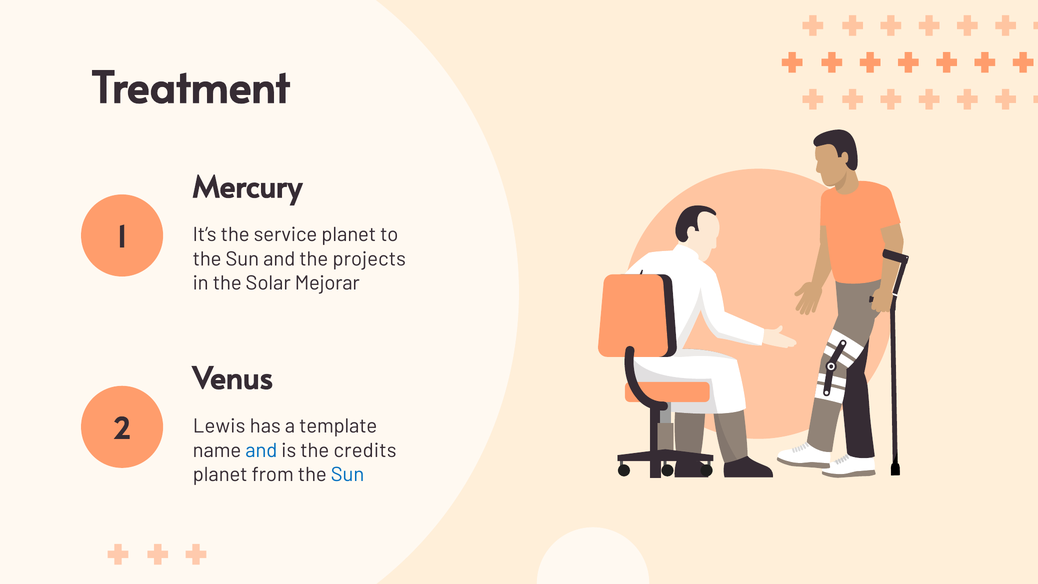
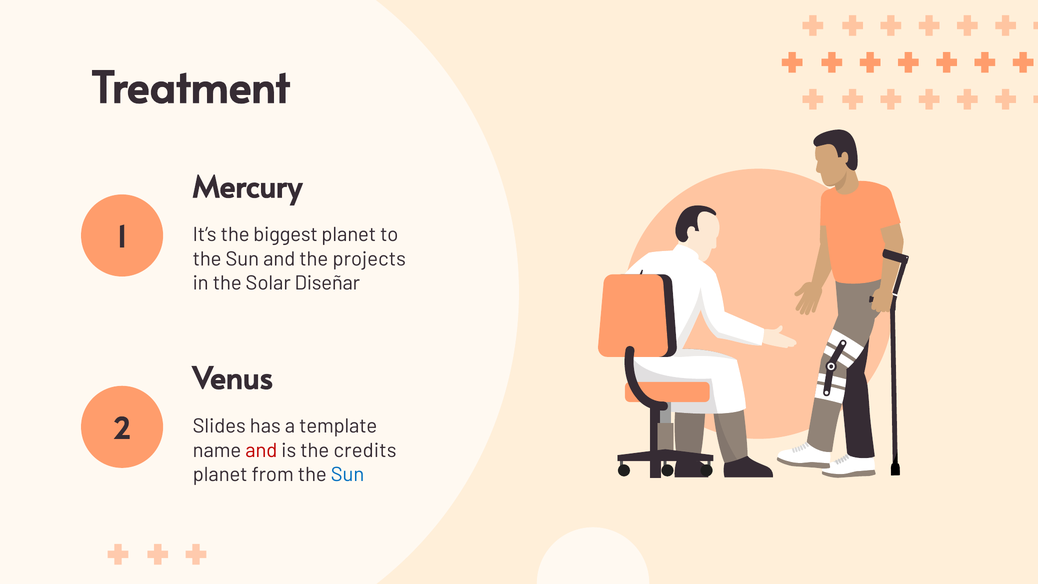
service: service -> biggest (286, 235)
Mejorar: Mejorar -> Diseñar (327, 283)
Lewis: Lewis -> Slides (219, 426)
and colour: blue -> red (261, 450)
